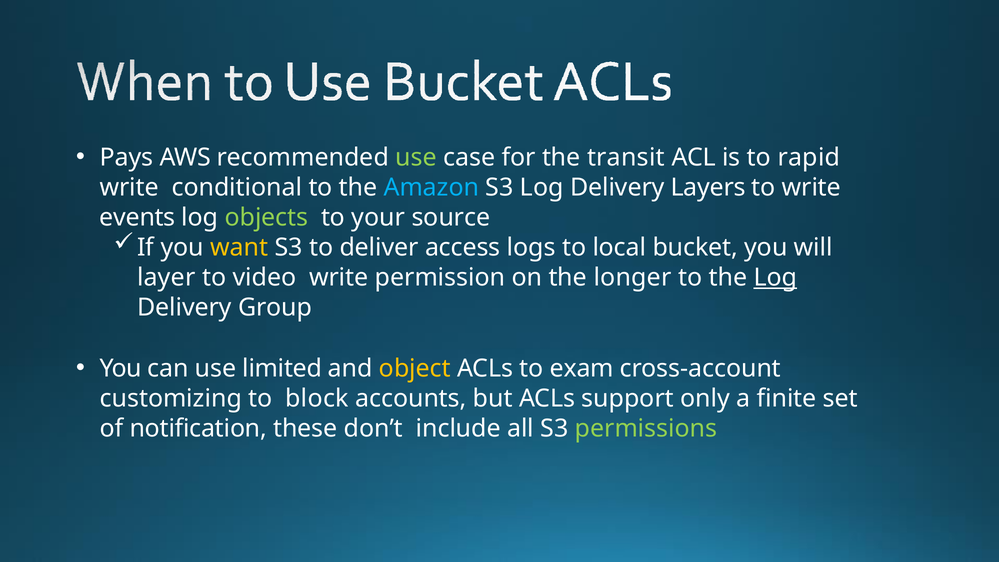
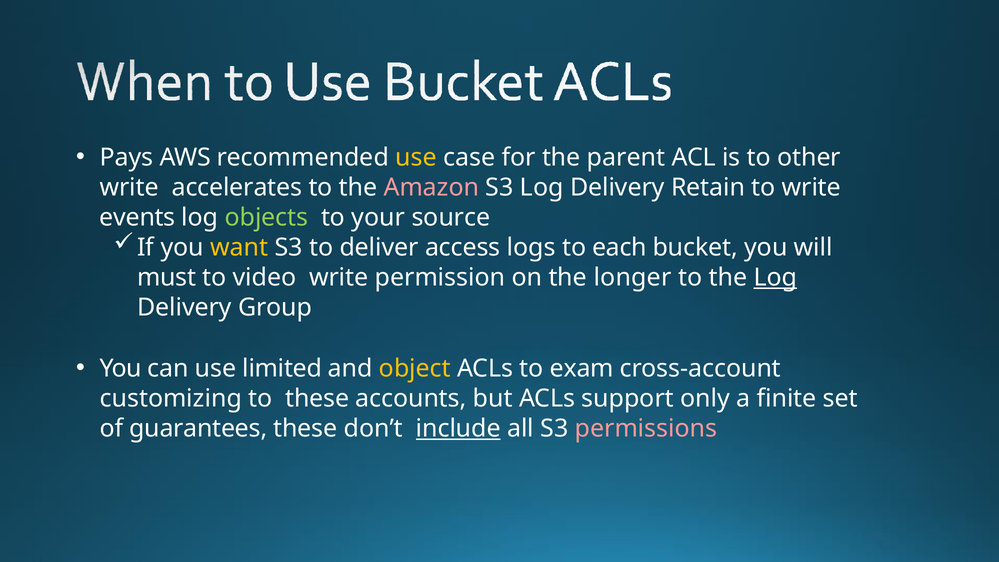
use colour: light green -> yellow (416, 157)
transit: transit -> parent (626, 157)
rapid: rapid -> other (809, 157)
conditional: conditional -> accelerates (237, 187)
Amazon colour: light blue -> pink (431, 187)
Layers: Layers -> Retain (708, 187)
local: local -> each (619, 247)
layer: layer -> must (167, 277)
to block: block -> these (317, 399)
notification: notification -> guarantees (198, 428)
include underline: none -> present (458, 428)
permissions colour: light green -> pink (646, 428)
